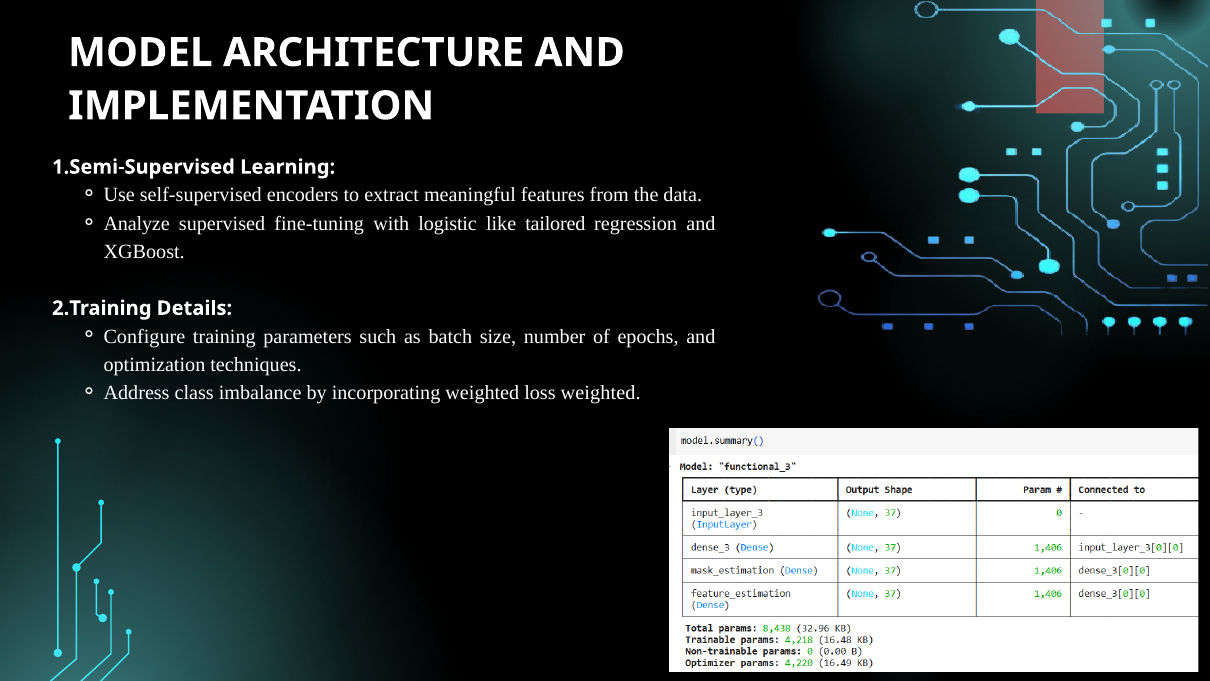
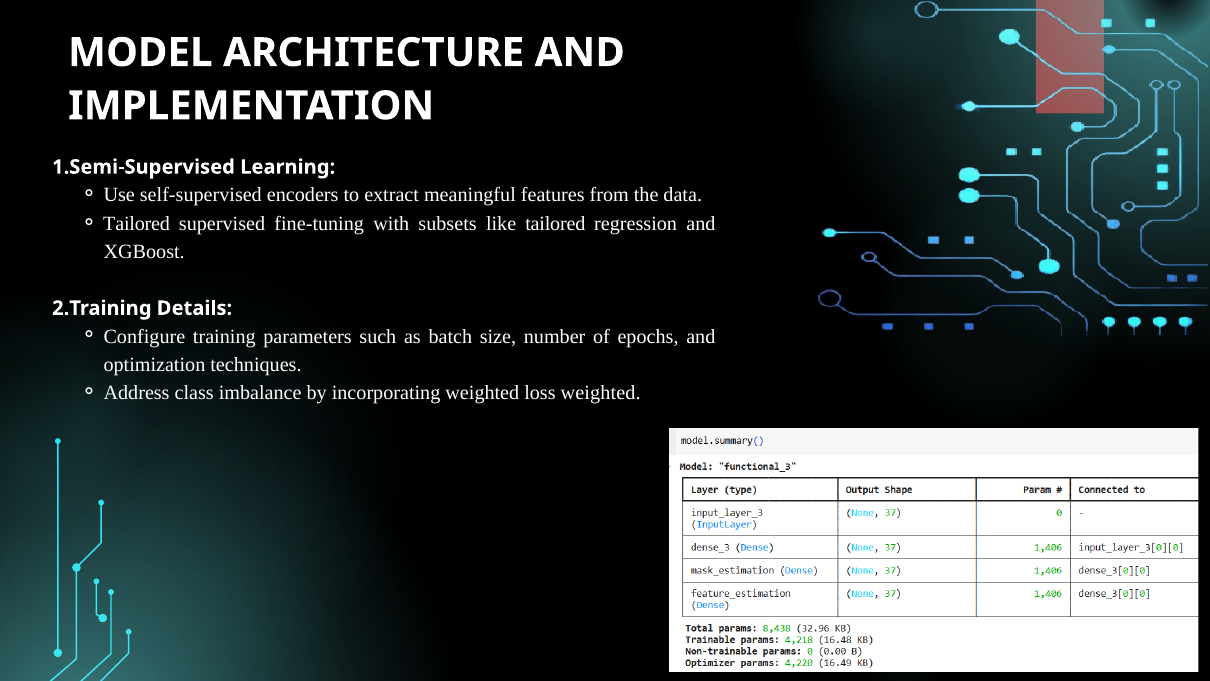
Analyze: Analyze -> Tailored (137, 223)
logistic: logistic -> subsets (448, 223)
